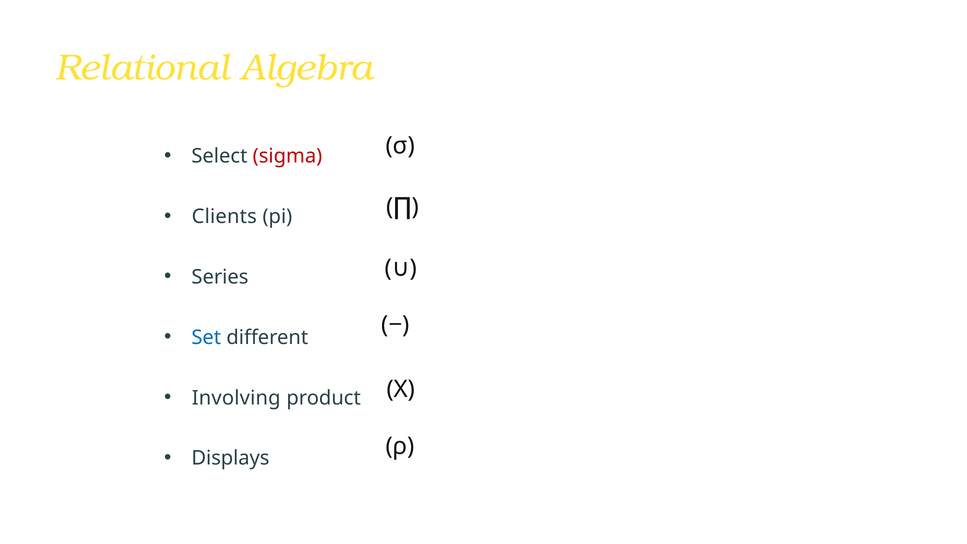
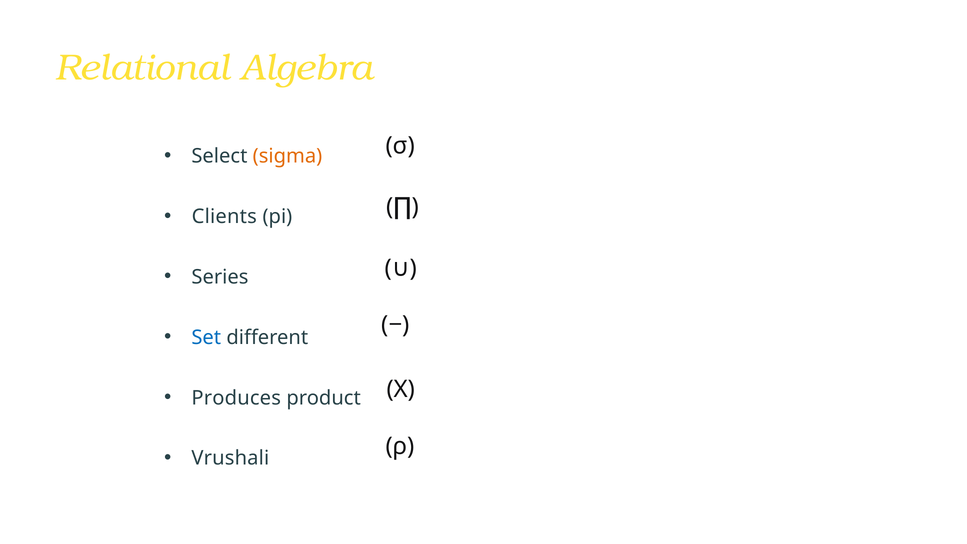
sigma colour: red -> orange (287, 156)
Involving: Involving -> Produces (236, 398)
Displays: Displays -> Vrushali (230, 458)
